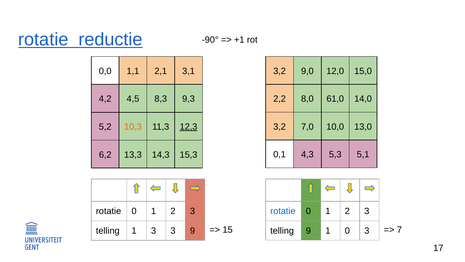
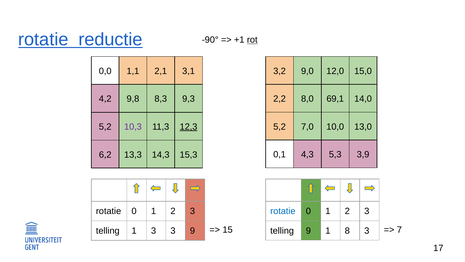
rot underline: none -> present (252, 40)
61,0: 61,0 -> 69,1 (335, 99)
4,5: 4,5 -> 9,8 (133, 99)
3,2: 3,2 -> 5,2 (280, 127)
10,3 colour: orange -> purple (133, 127)
5,1: 5,1 -> 3,9 (363, 154)
1 0: 0 -> 8 (347, 230)
